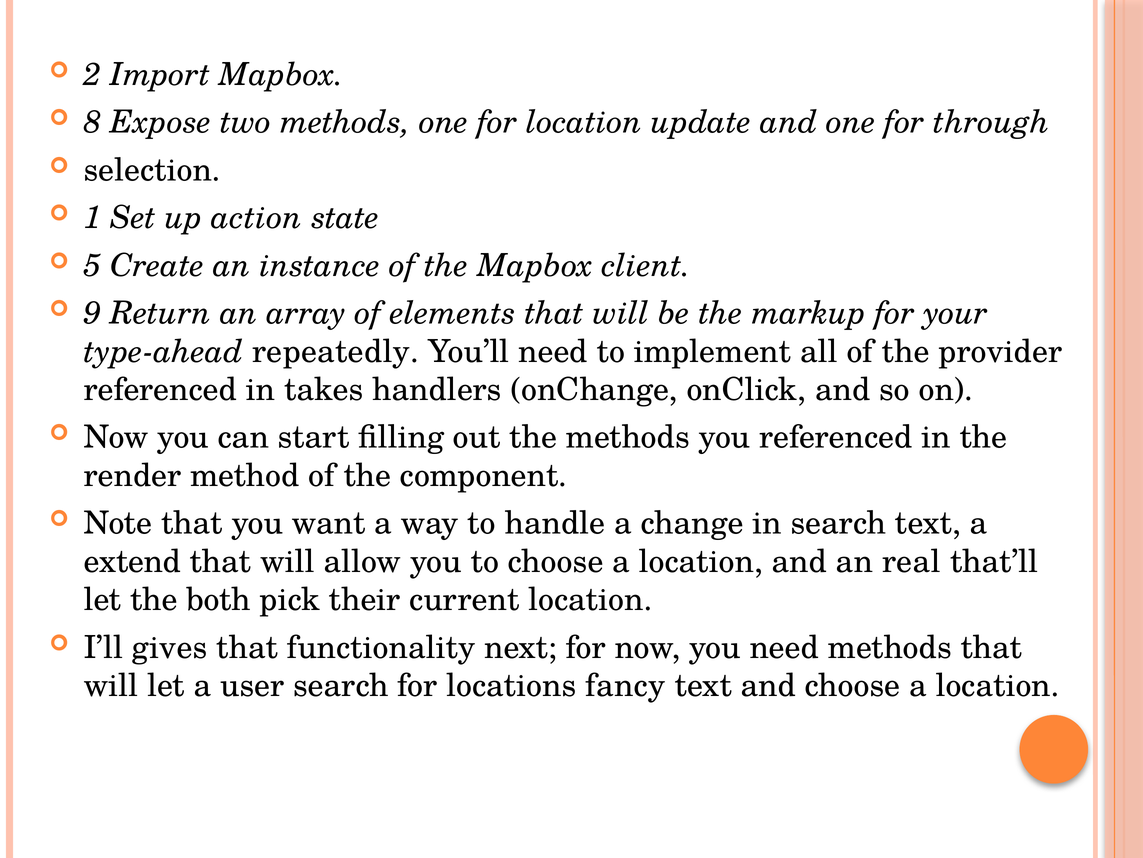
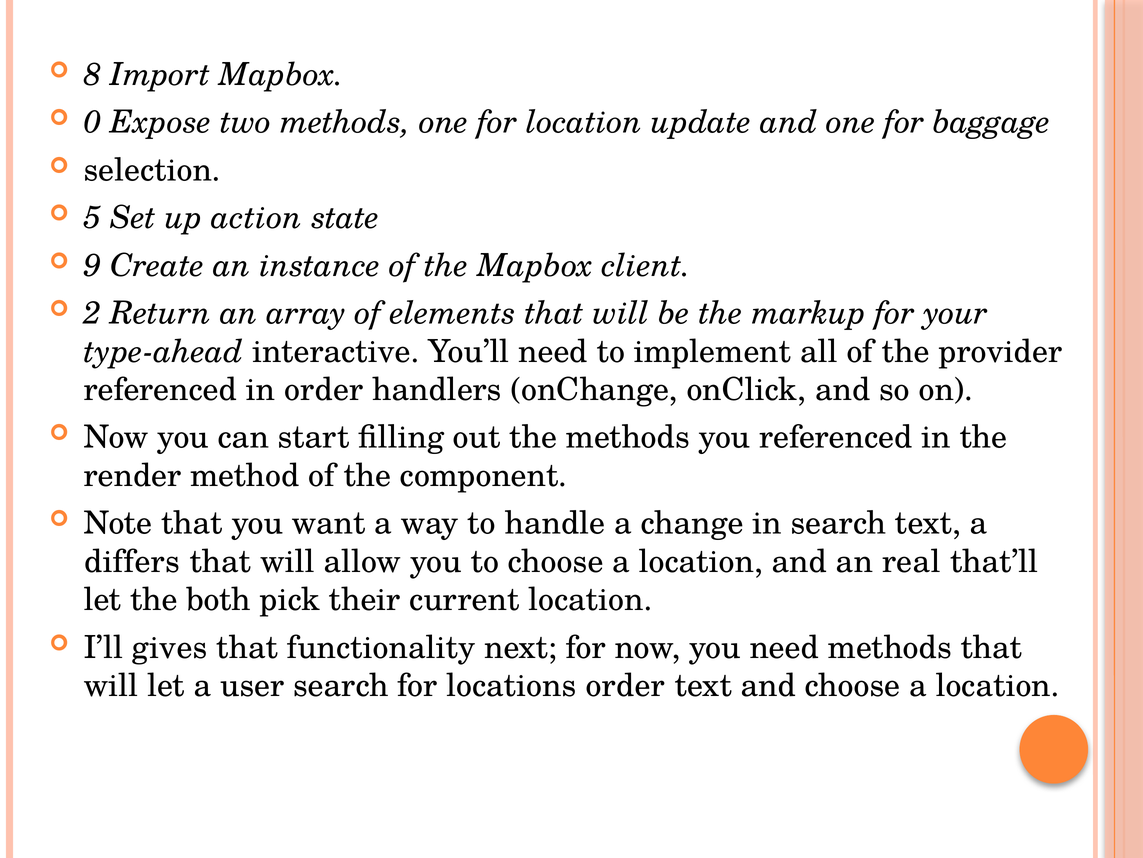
2: 2 -> 8 (92, 75)
8: 8 -> 0 (92, 122)
through: through -> baggage (992, 122)
1: 1 -> 5 (92, 218)
5: 5 -> 9 (92, 265)
9: 9 -> 2 (92, 313)
repeatedly: repeatedly -> interactive (336, 351)
in takes: takes -> order (324, 389)
extend: extend -> differs (132, 561)
locations fancy: fancy -> order (625, 685)
